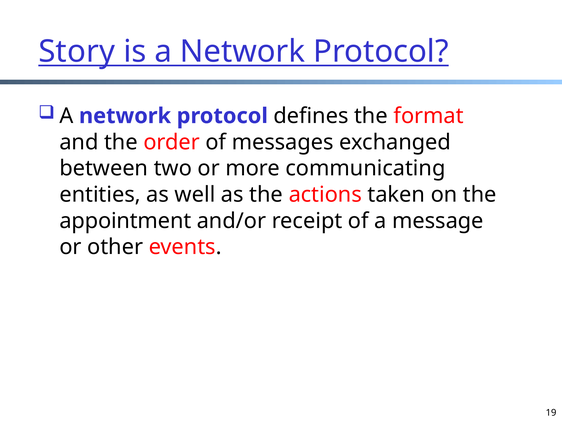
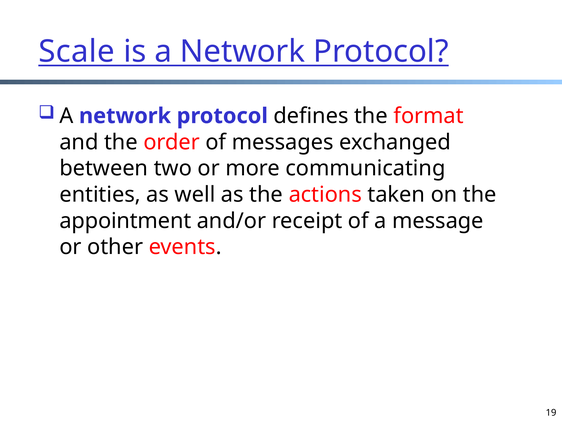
Story: Story -> Scale (77, 51)
